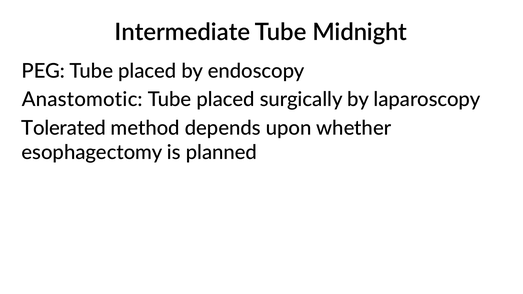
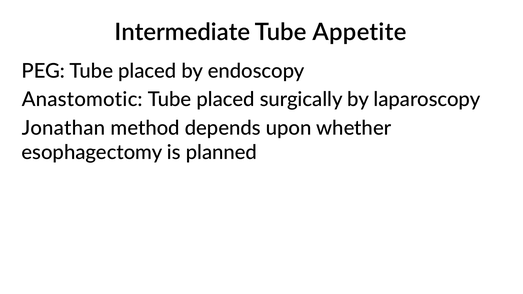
Midnight: Midnight -> Appetite (360, 32)
Tolerated: Tolerated -> Jonathan (63, 128)
